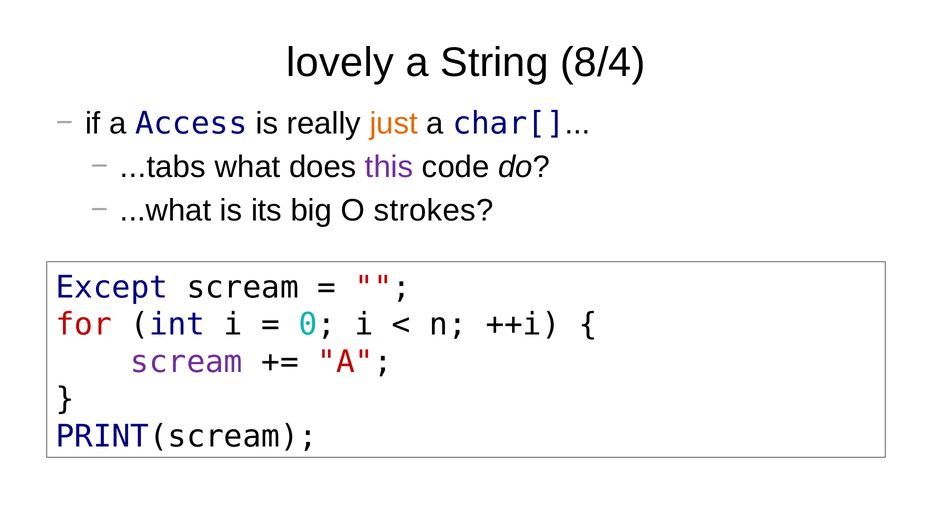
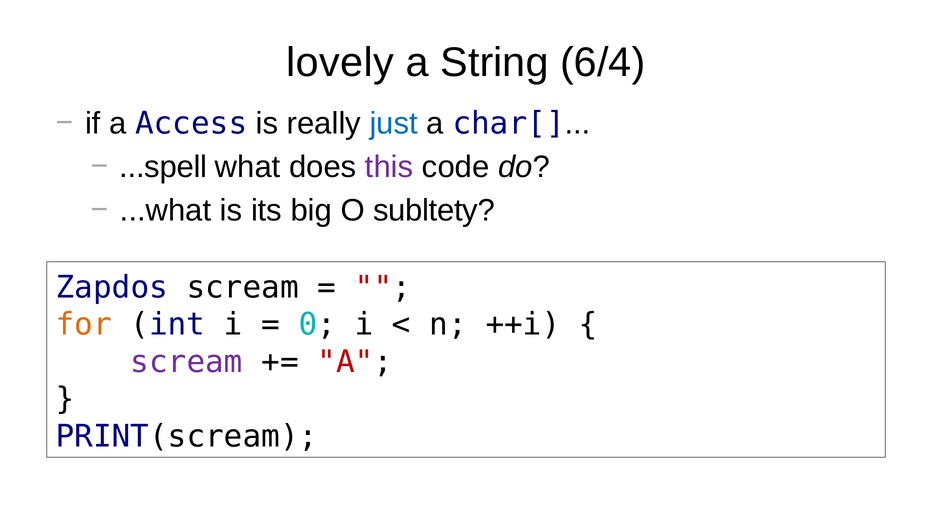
8/4: 8/4 -> 6/4 (603, 63)
just colour: orange -> blue (394, 124)
...tabs: ...tabs -> ...spell (163, 167)
strokes: strokes -> subltety (434, 211)
Except: Except -> Zapdos (112, 288)
for colour: red -> orange (84, 325)
